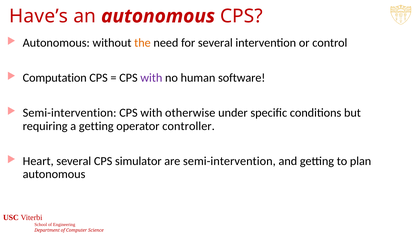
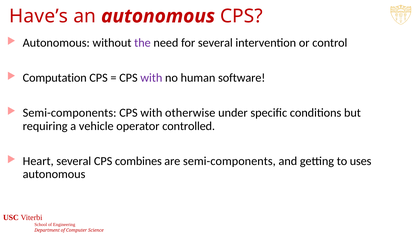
the colour: orange -> purple (142, 43)
Semi-intervention: Semi-intervention -> Semi-components (70, 113)
a getting: getting -> vehicle (96, 126)
controller: controller -> controlled (189, 126)
simulator: simulator -> combines (138, 161)
are semi-intervention: semi-intervention -> semi-components (229, 161)
plan: plan -> uses (361, 161)
